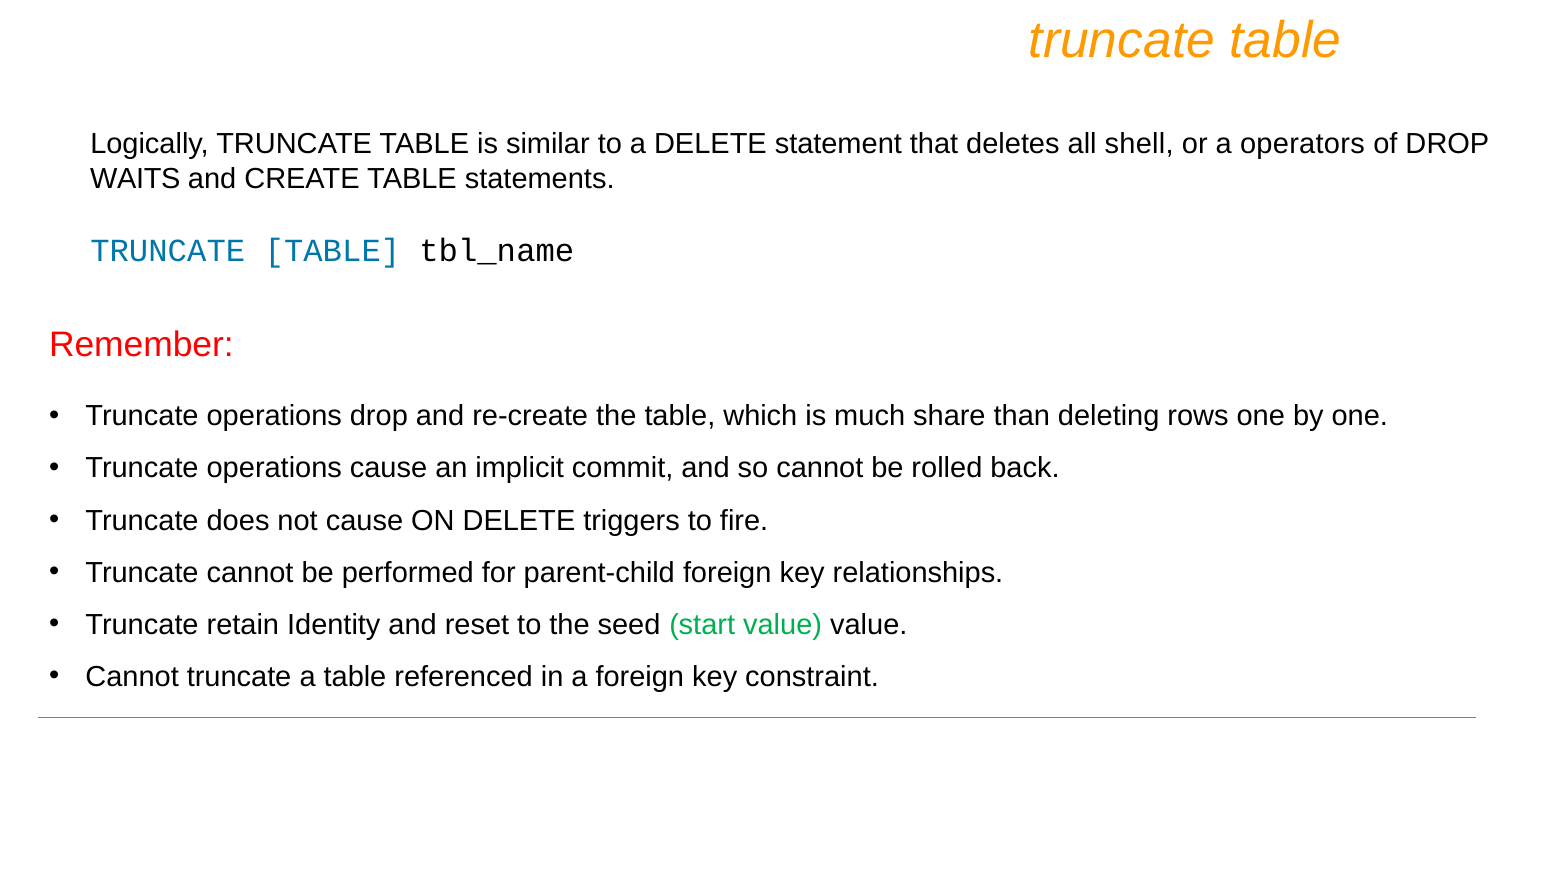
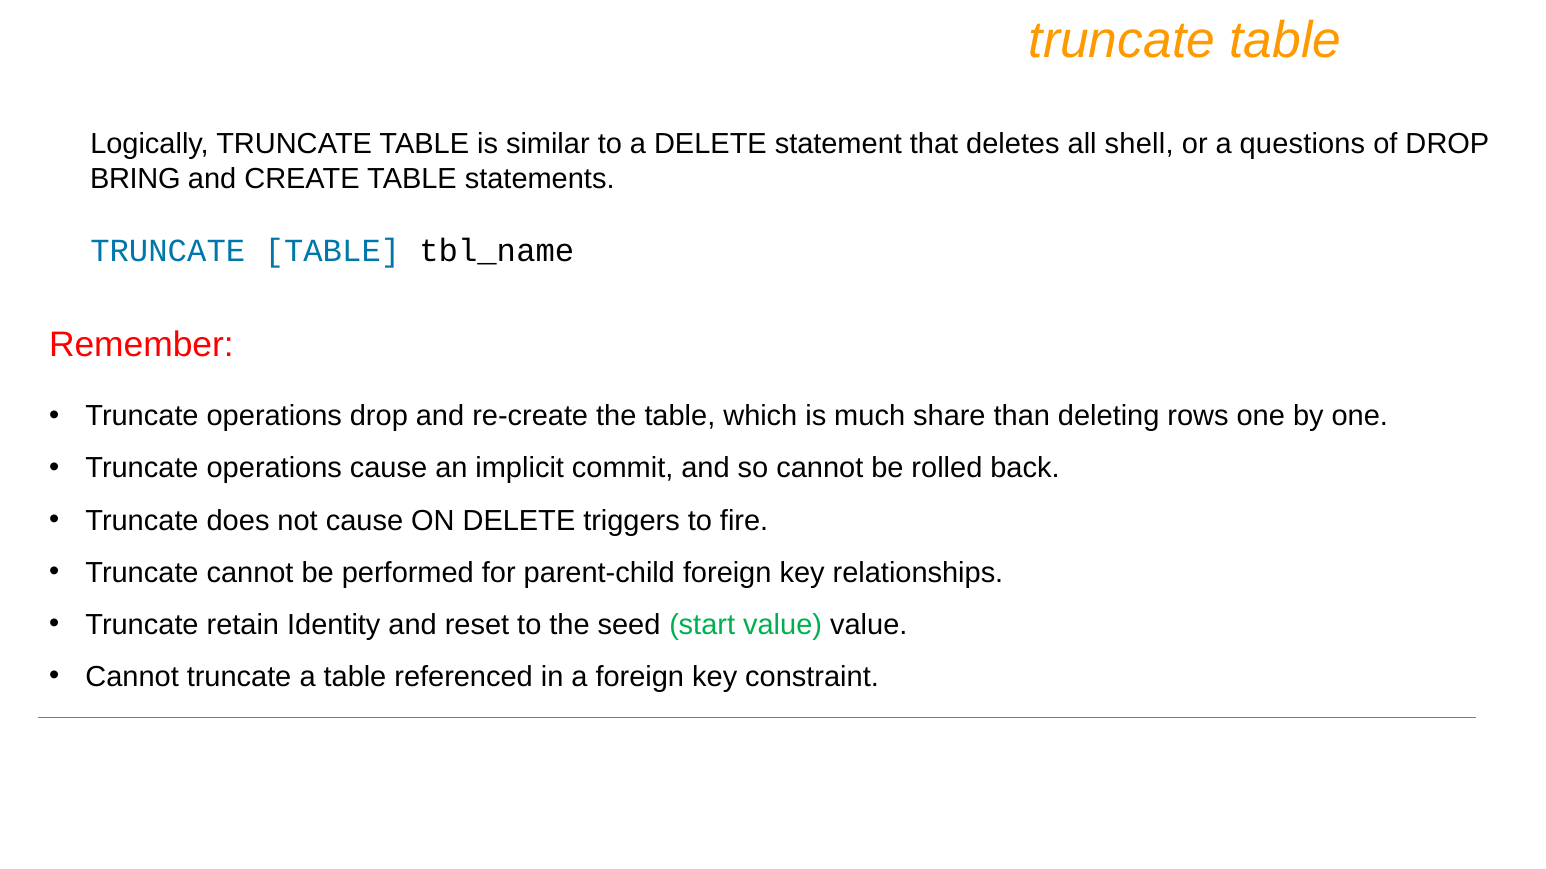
operators: operators -> questions (1302, 144)
WAITS: WAITS -> BRING (135, 179)
